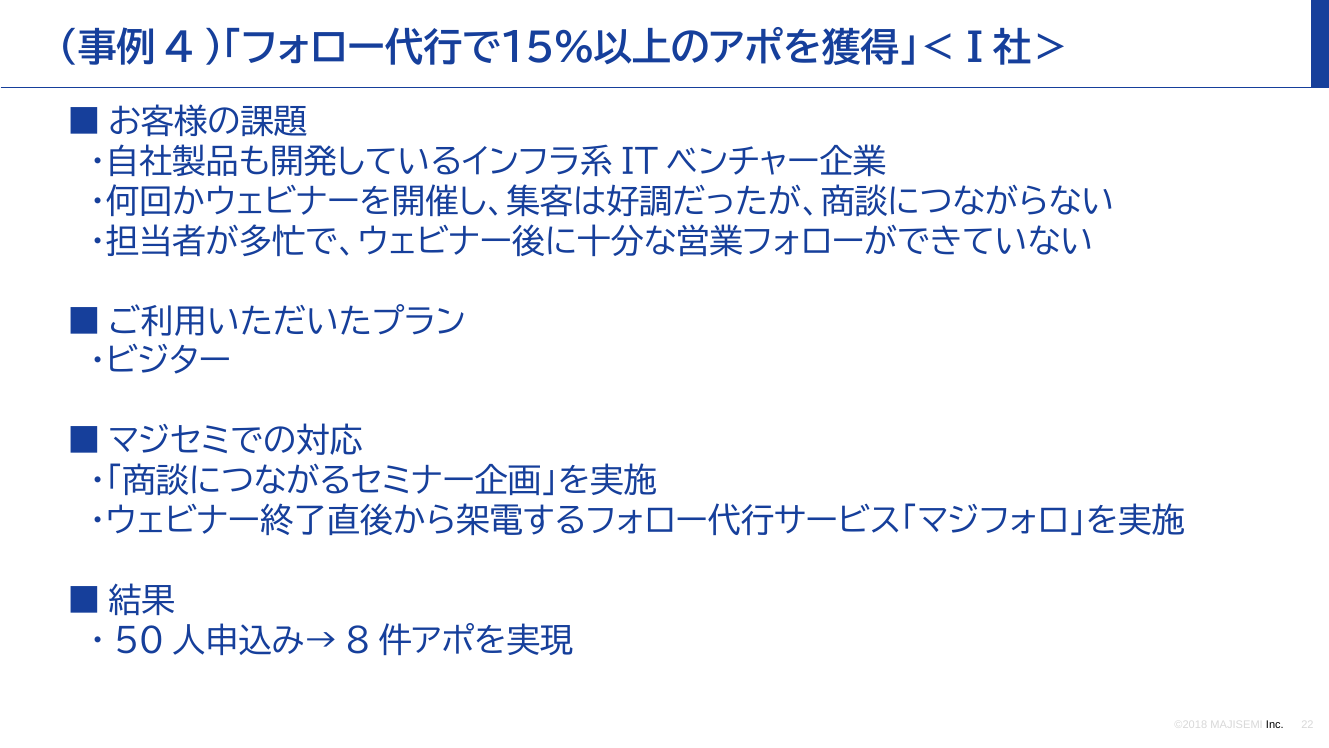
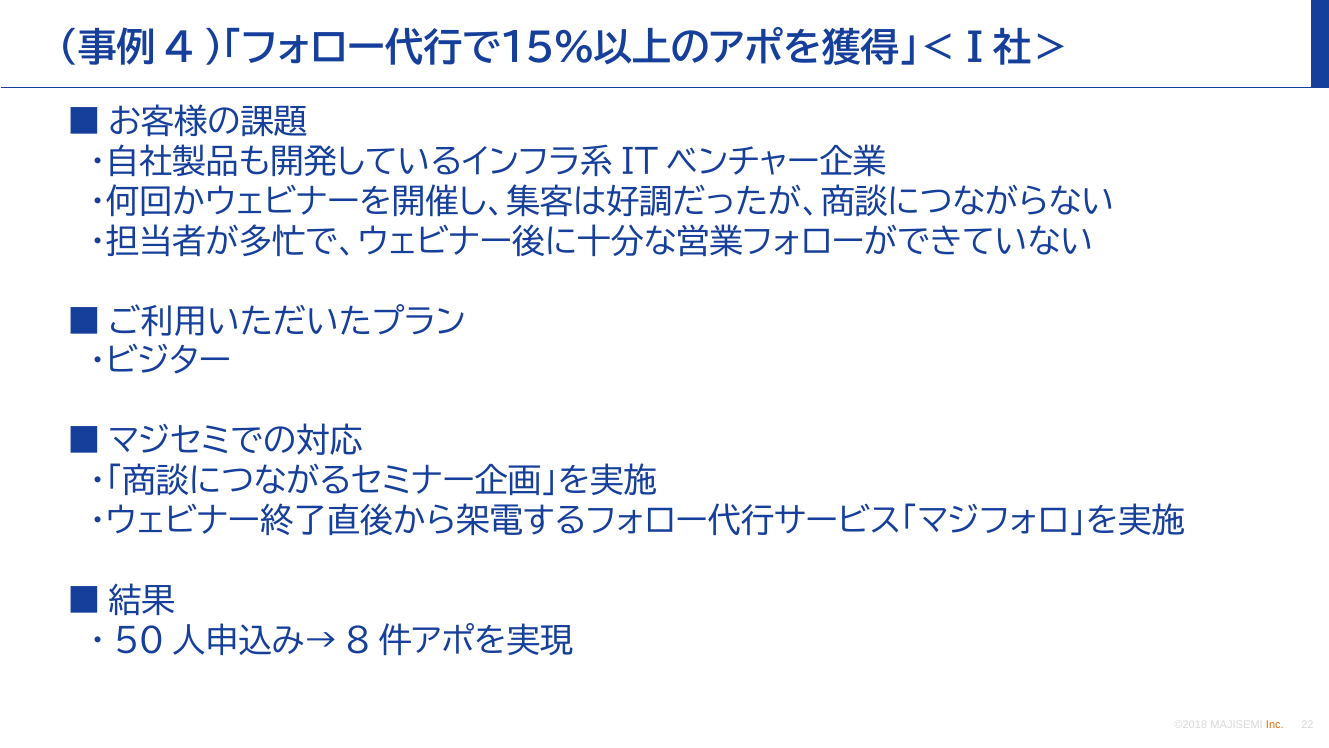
Inc colour: black -> orange (1275, 724)
